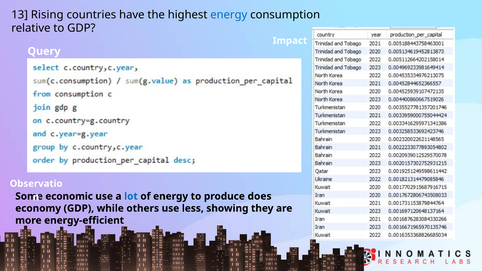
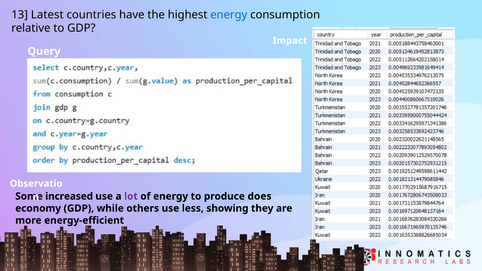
Rising: Rising -> Latest (47, 15)
economic: economic -> increased (69, 196)
lot colour: blue -> purple (131, 196)
